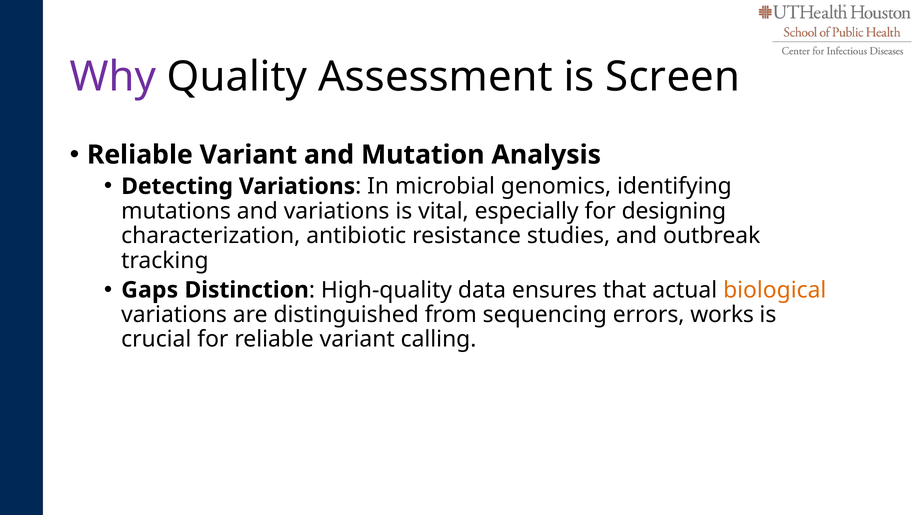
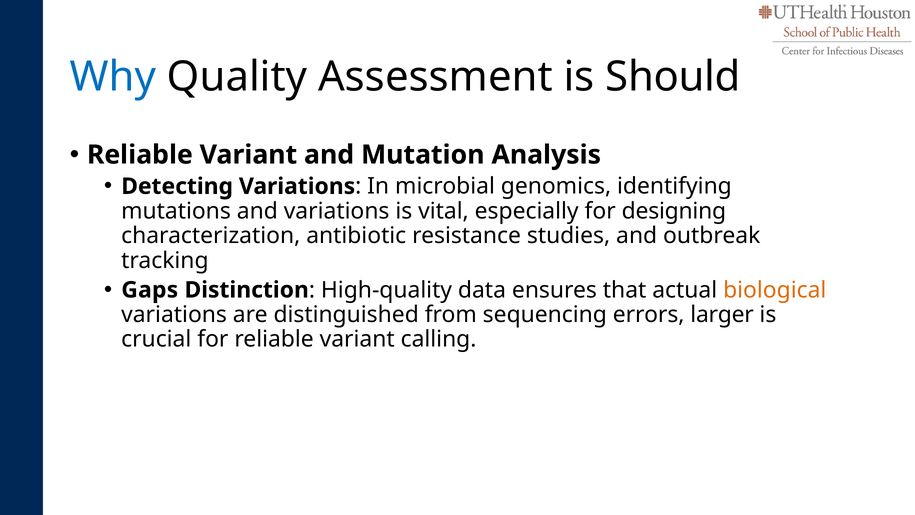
Why colour: purple -> blue (113, 77)
Screen: Screen -> Should (673, 77)
works: works -> larger (722, 314)
